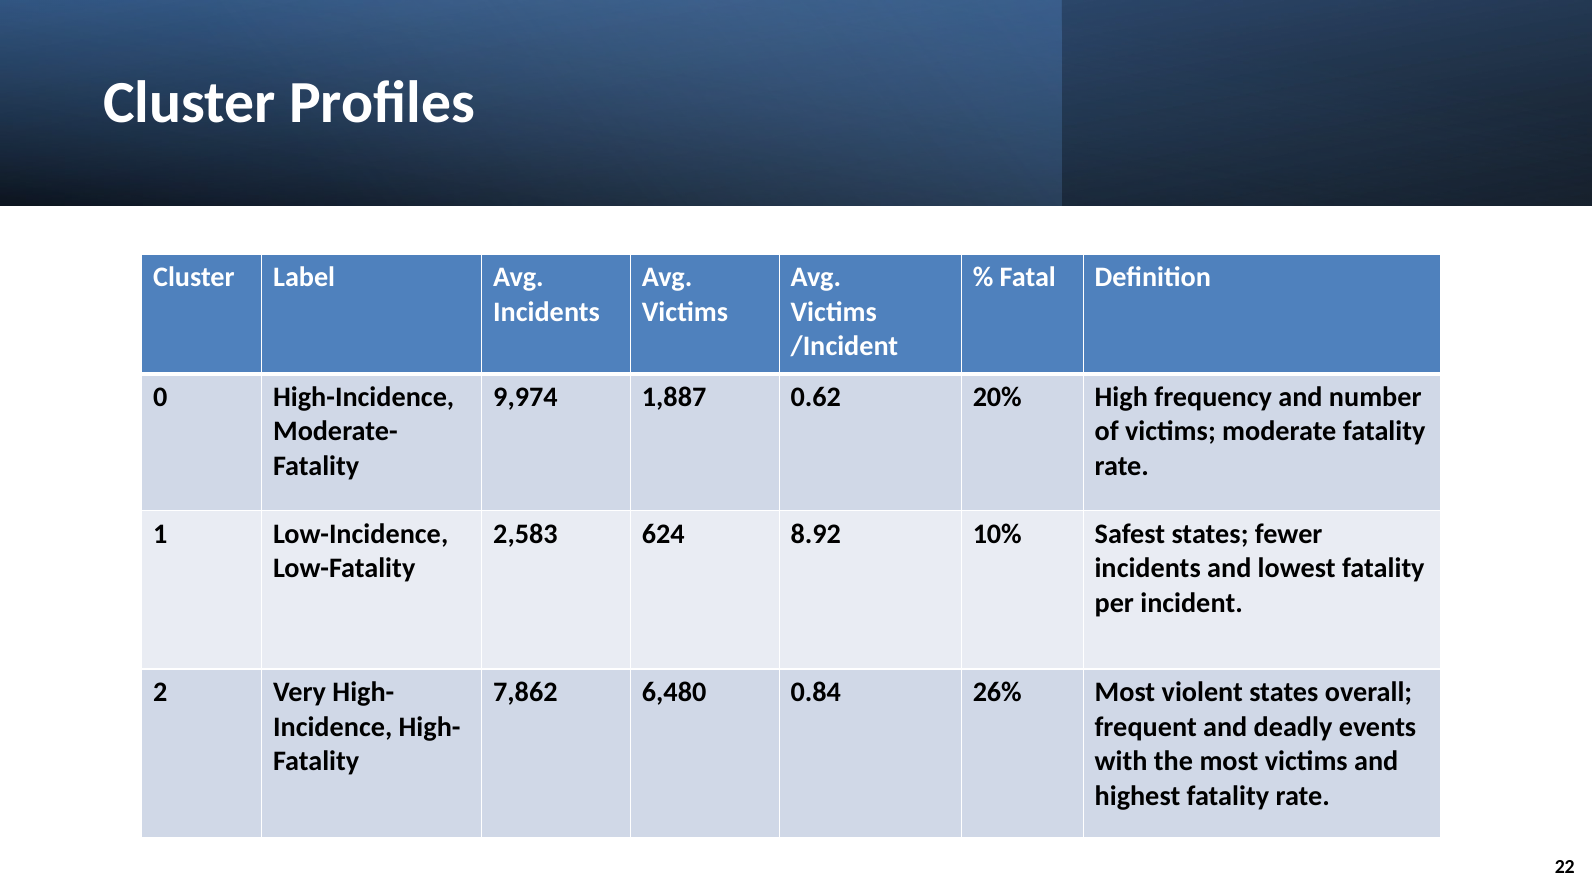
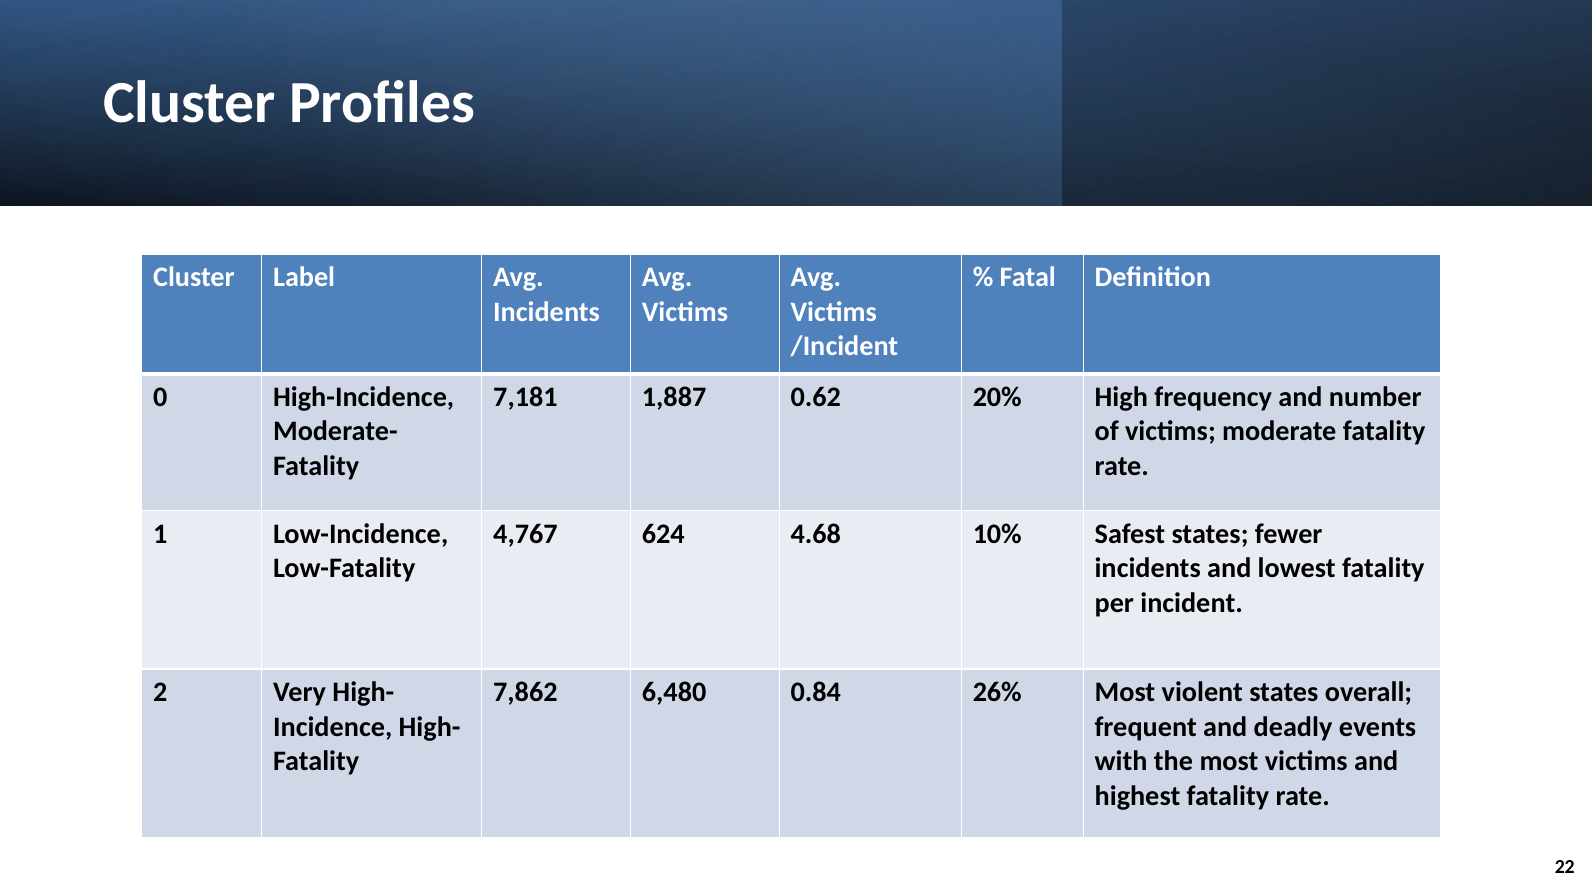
9,974: 9,974 -> 7,181 (525, 397)
2,583: 2,583 -> 4,767 (525, 534)
8.92: 8.92 -> 4.68 (816, 534)
